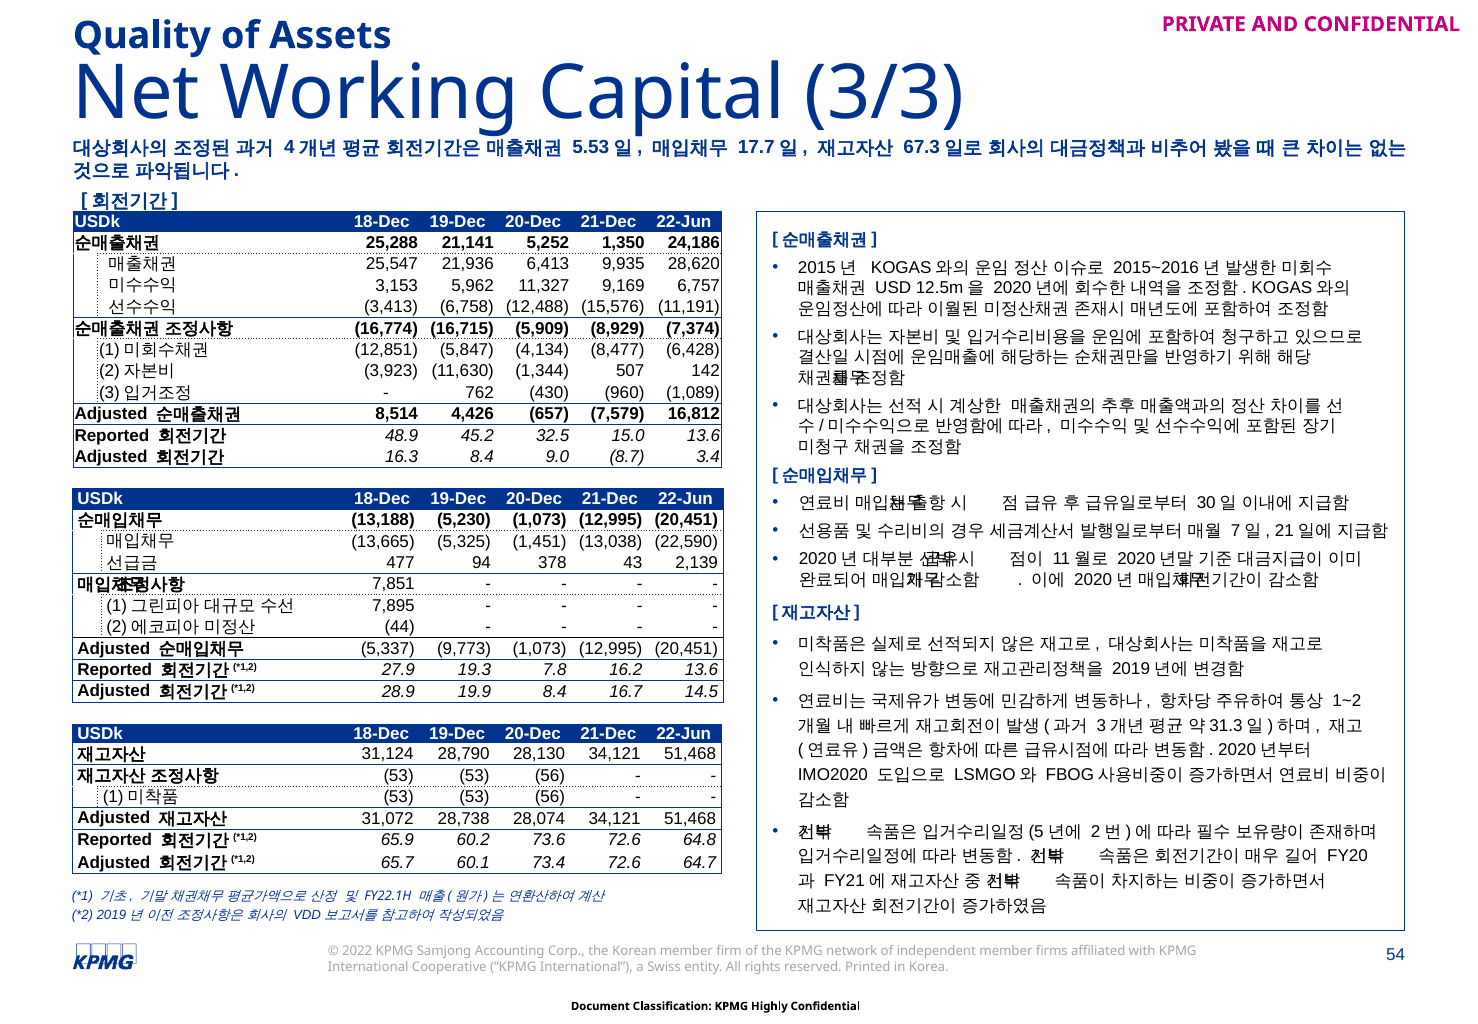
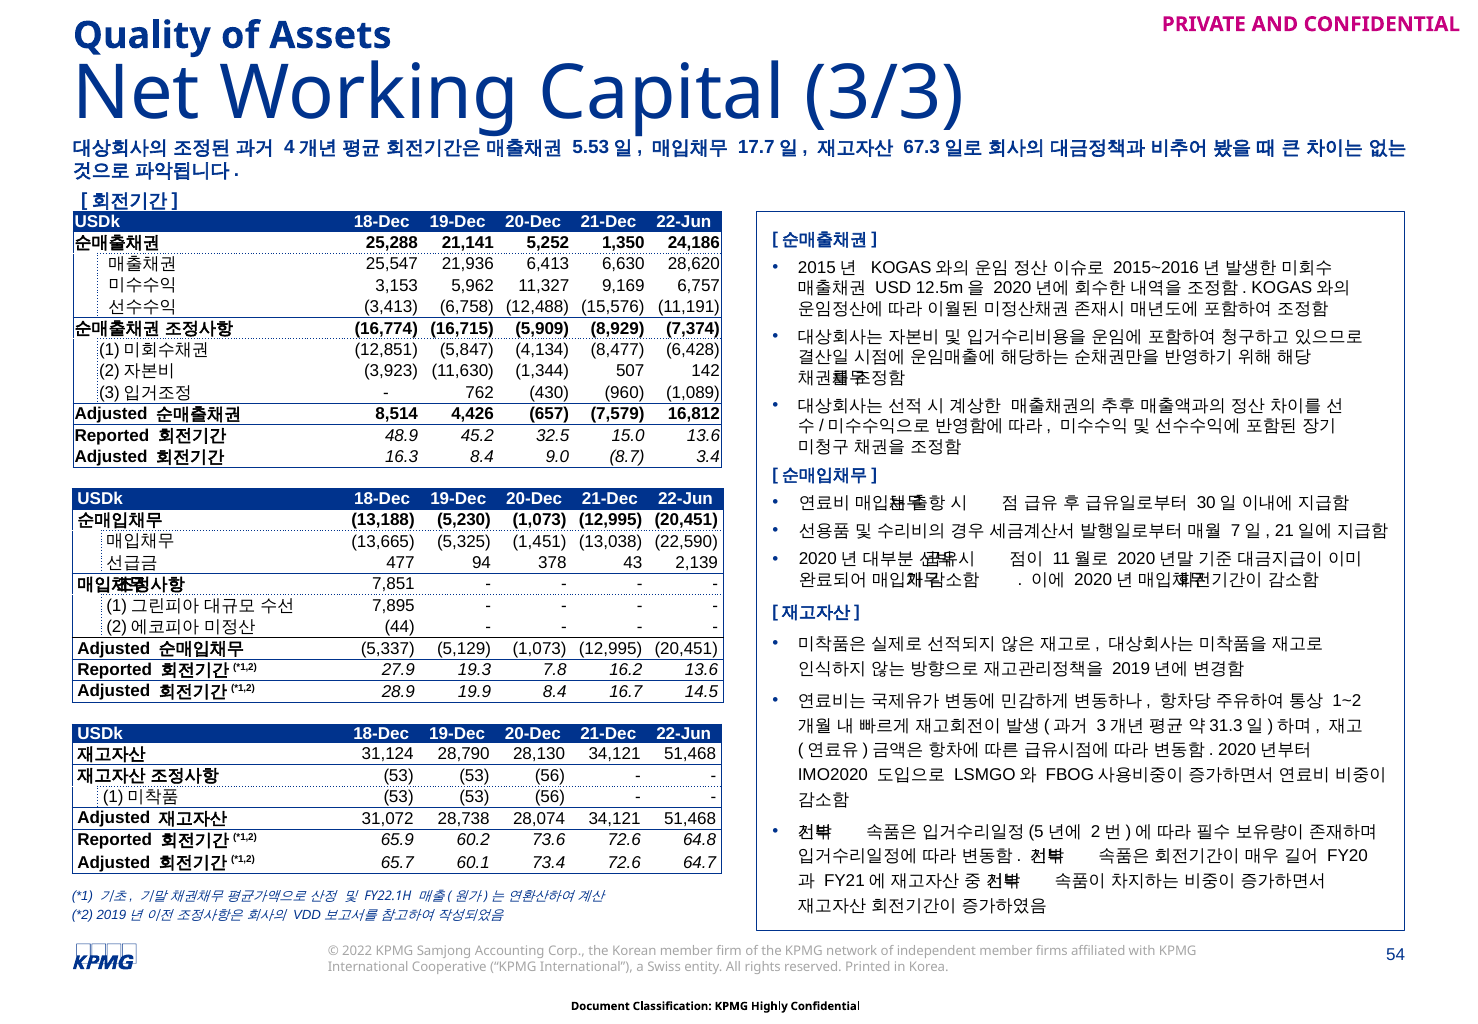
9,935: 9,935 -> 6,630 (623, 264)
9,773: 9,773 -> 5,129 (464, 648)
